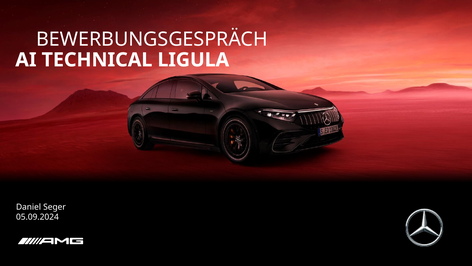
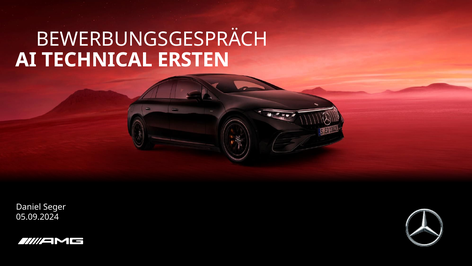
LIGULA: LIGULA -> ERSTEN (193, 60)
